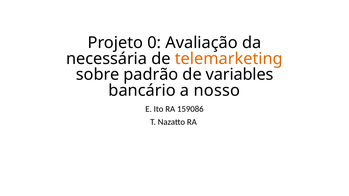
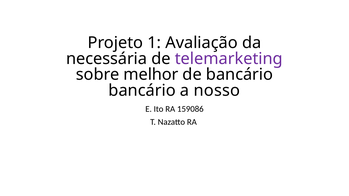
0: 0 -> 1 (154, 43)
telemarketing colour: orange -> purple (229, 59)
padrão: padrão -> melhor (151, 75)
de variables: variables -> bancário (240, 75)
